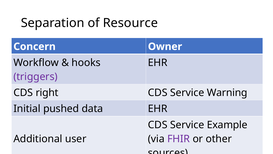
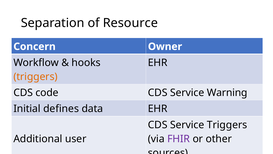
triggers colour: purple -> orange (36, 76)
right: right -> code (47, 92)
pushed: pushed -> defines (61, 108)
Service Example: Example -> Triggers (227, 124)
